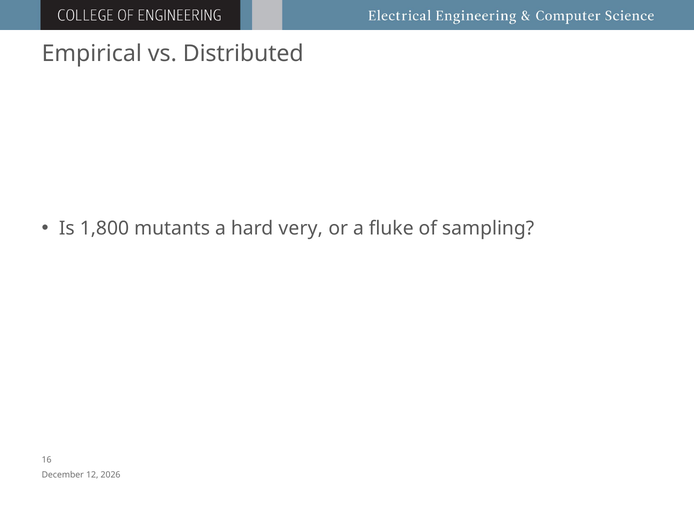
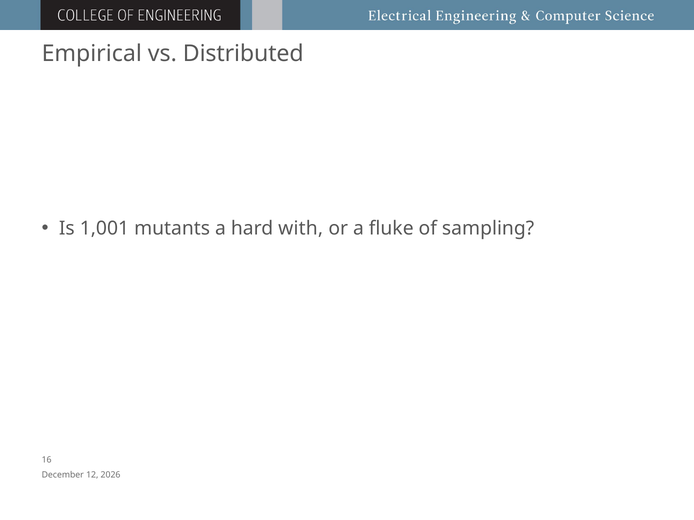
1,800: 1,800 -> 1,001 (104, 228)
very: very -> with (301, 228)
